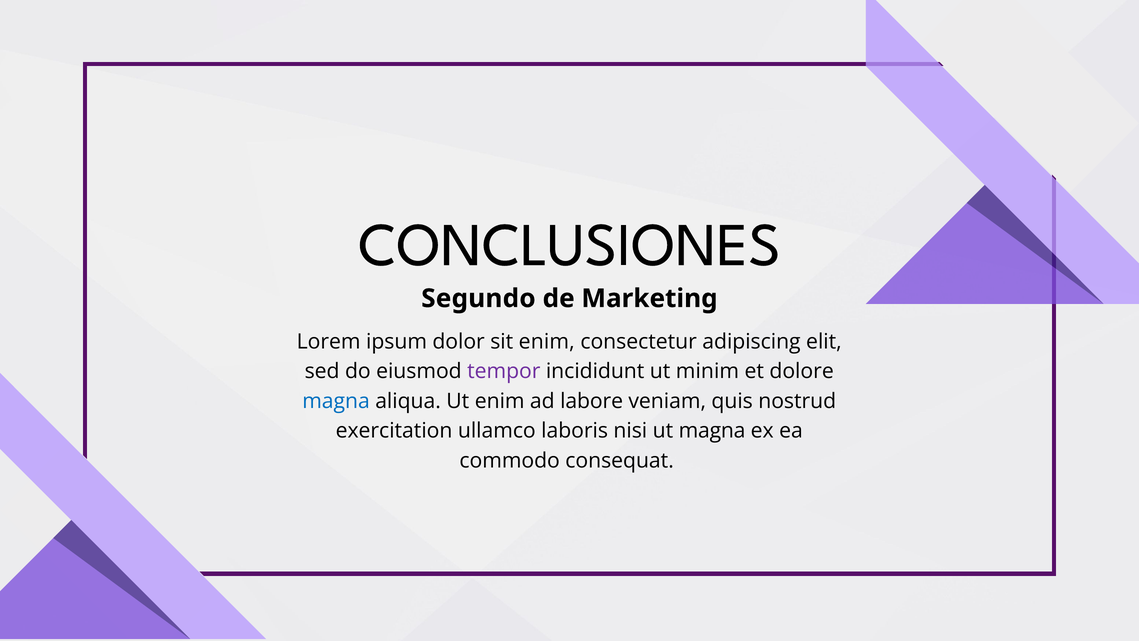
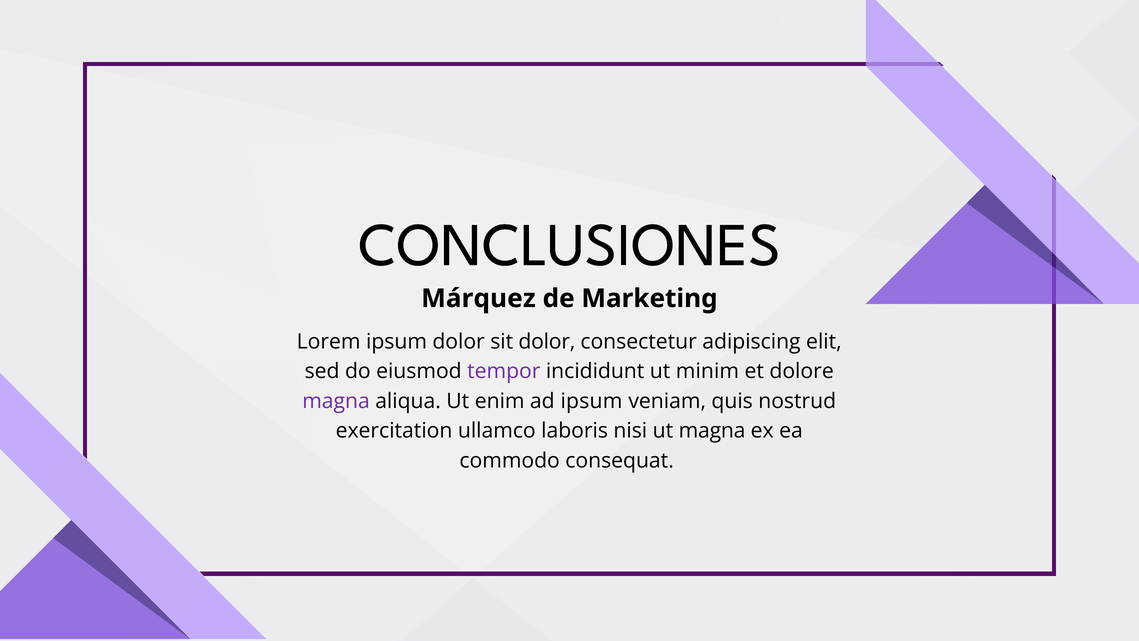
Segundo: Segundo -> Márquez (478, 298)
sit enim: enim -> dolor (547, 342)
magna colour: blue -> purple (336, 401)
ad labore: labore -> ipsum (591, 401)
